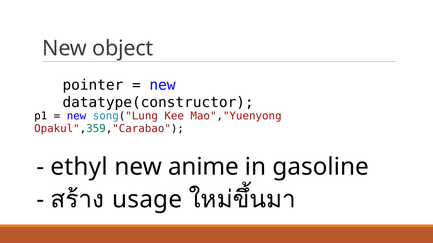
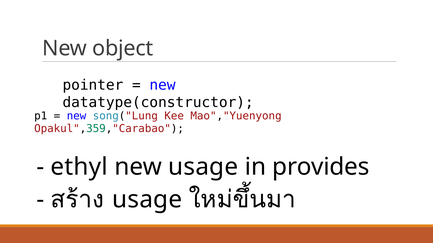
new anime: anime -> usage (203, 167)
gasoline: gasoline -> provides (321, 167)
